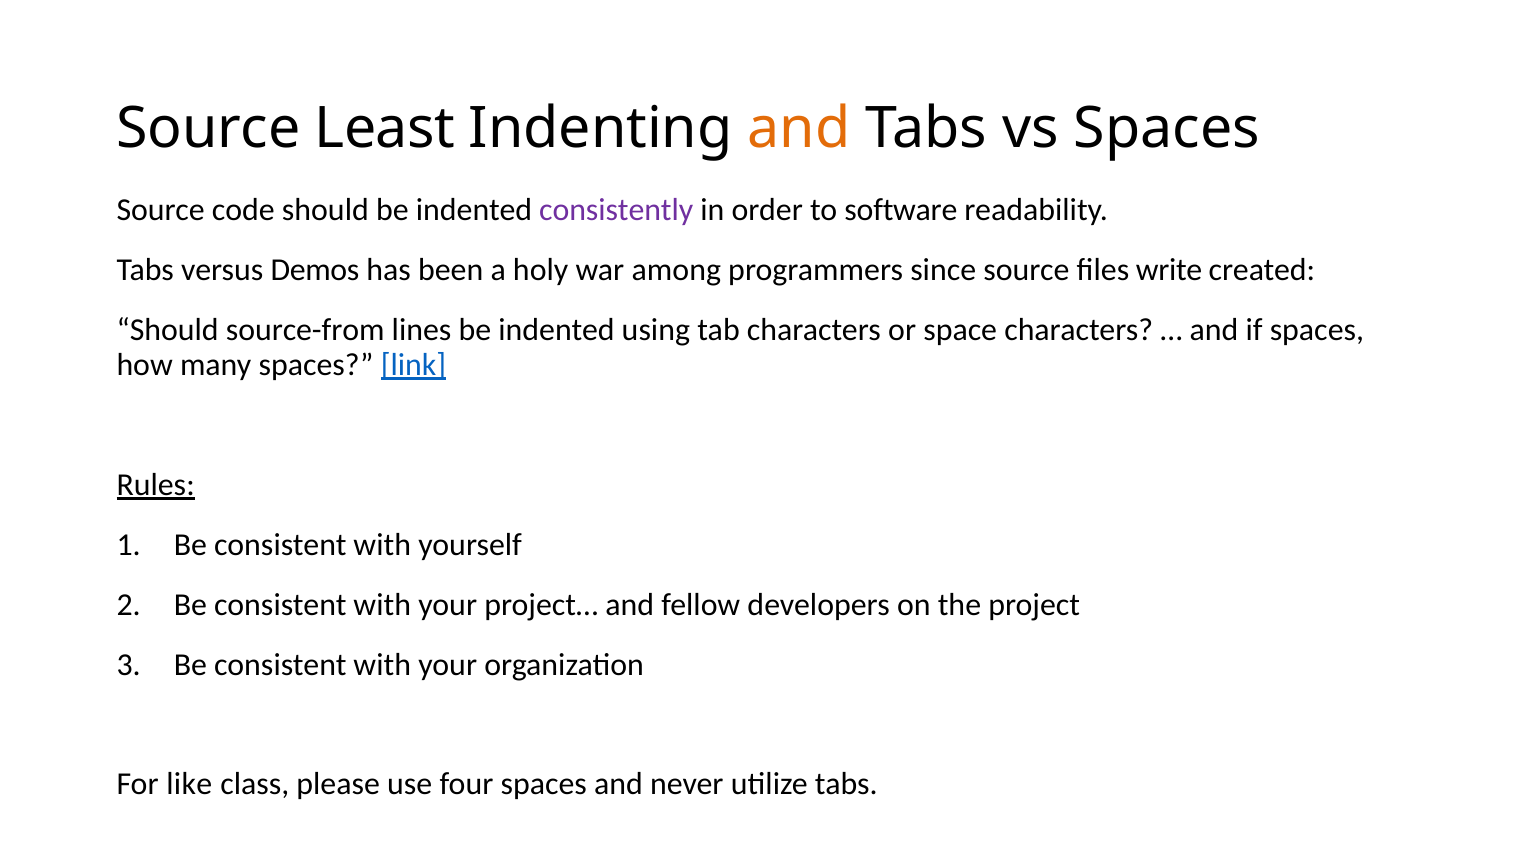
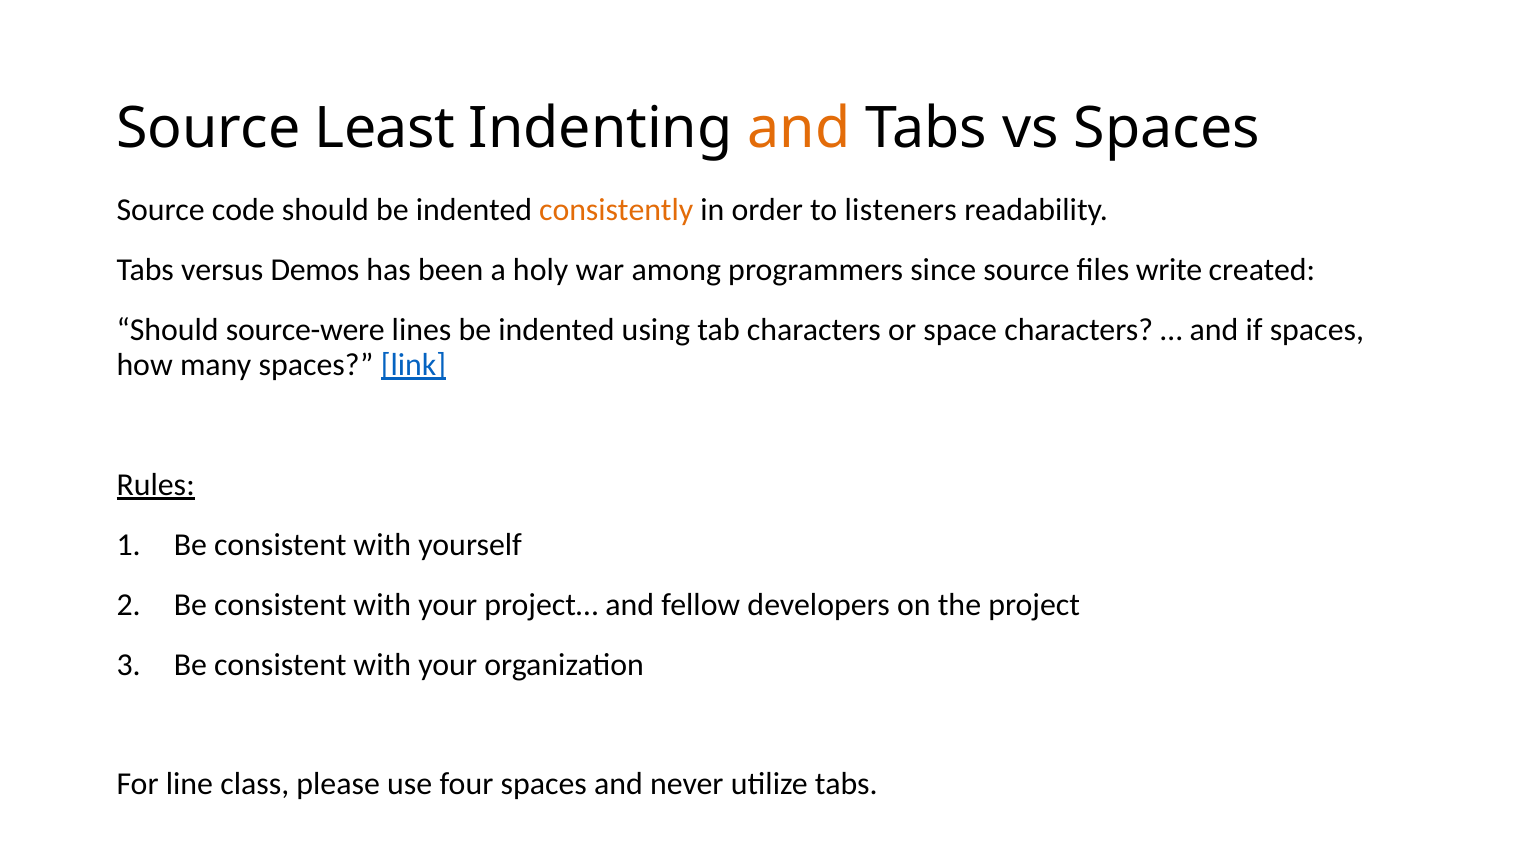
consistently colour: purple -> orange (616, 210)
software: software -> listeners (901, 210)
source-from: source-from -> source-were (305, 330)
like: like -> line (189, 784)
